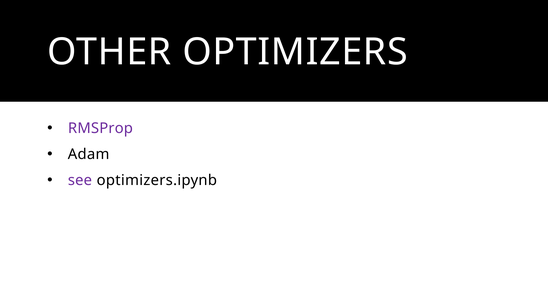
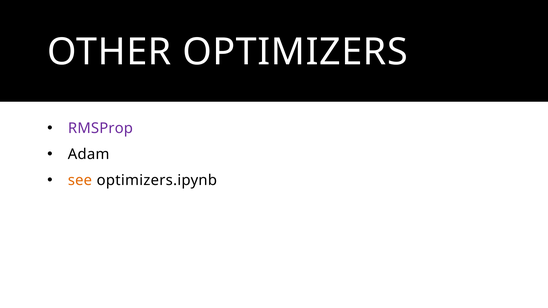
see colour: purple -> orange (80, 180)
